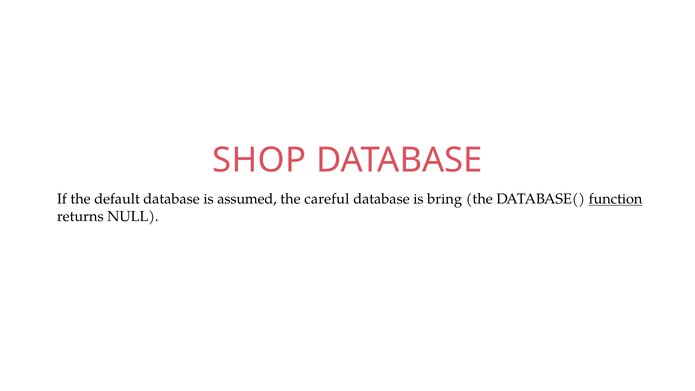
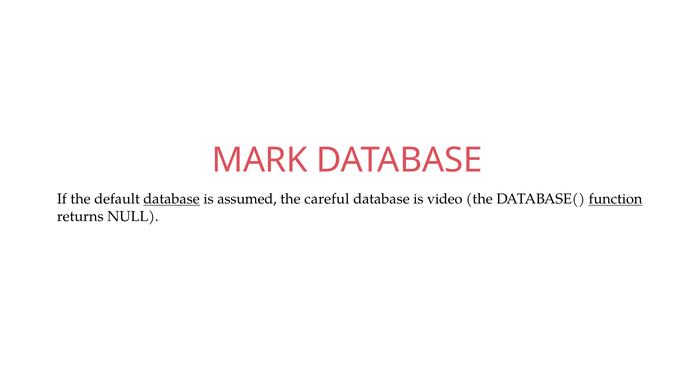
SHOP: SHOP -> MARK (260, 160)
database underline: none -> present (172, 199)
bring: bring -> video (445, 199)
